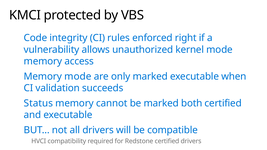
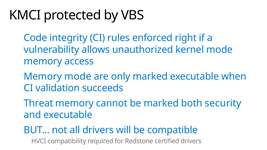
Status: Status -> Threat (38, 103)
both certified: certified -> security (223, 103)
